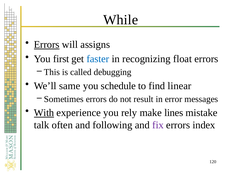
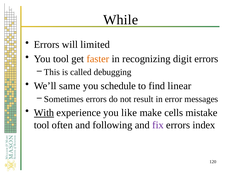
Errors underline: present -> none (47, 44)
assigns: assigns -> limited (95, 44)
You first: first -> tool (61, 59)
faster colour: blue -> orange (98, 59)
float: float -> digit (182, 59)
rely: rely -> like (129, 112)
lines: lines -> cells (174, 112)
talk: talk -> tool (42, 125)
